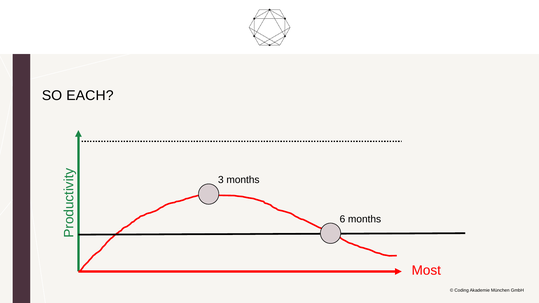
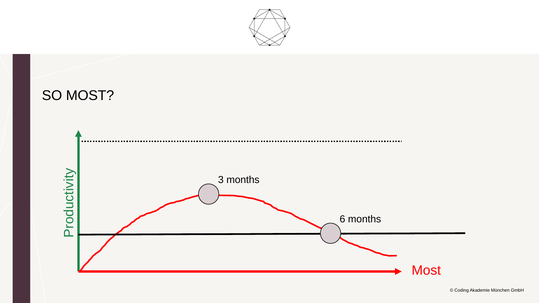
SO EACH: EACH -> MOST (90, 95)
